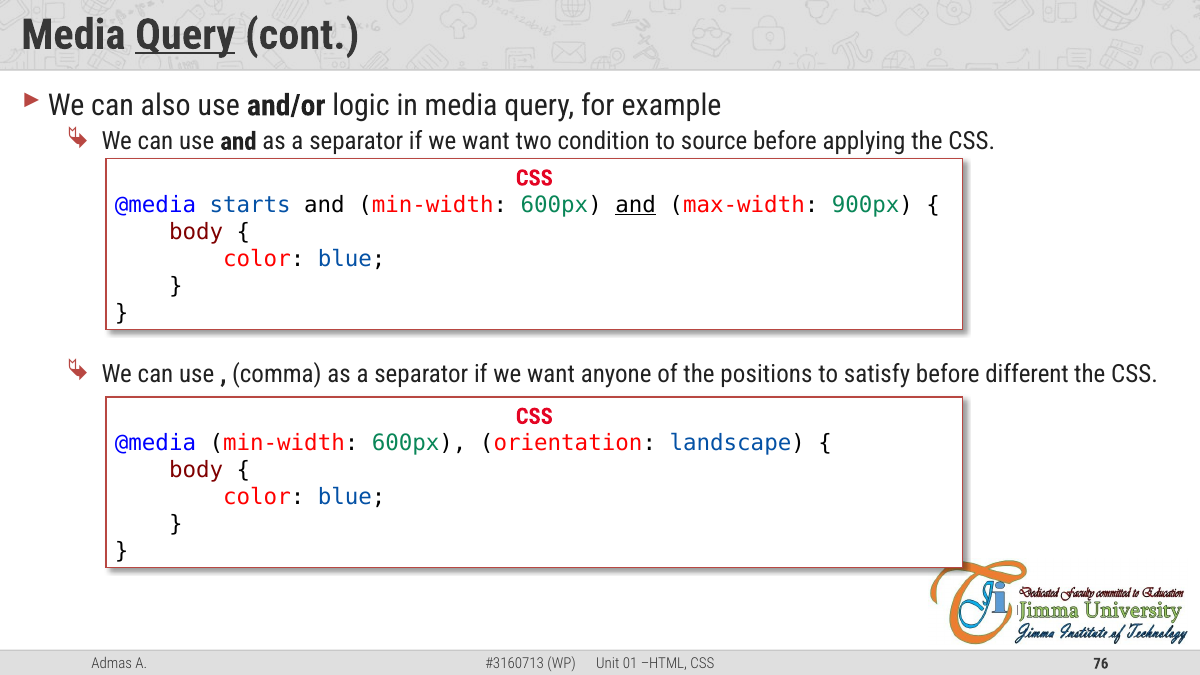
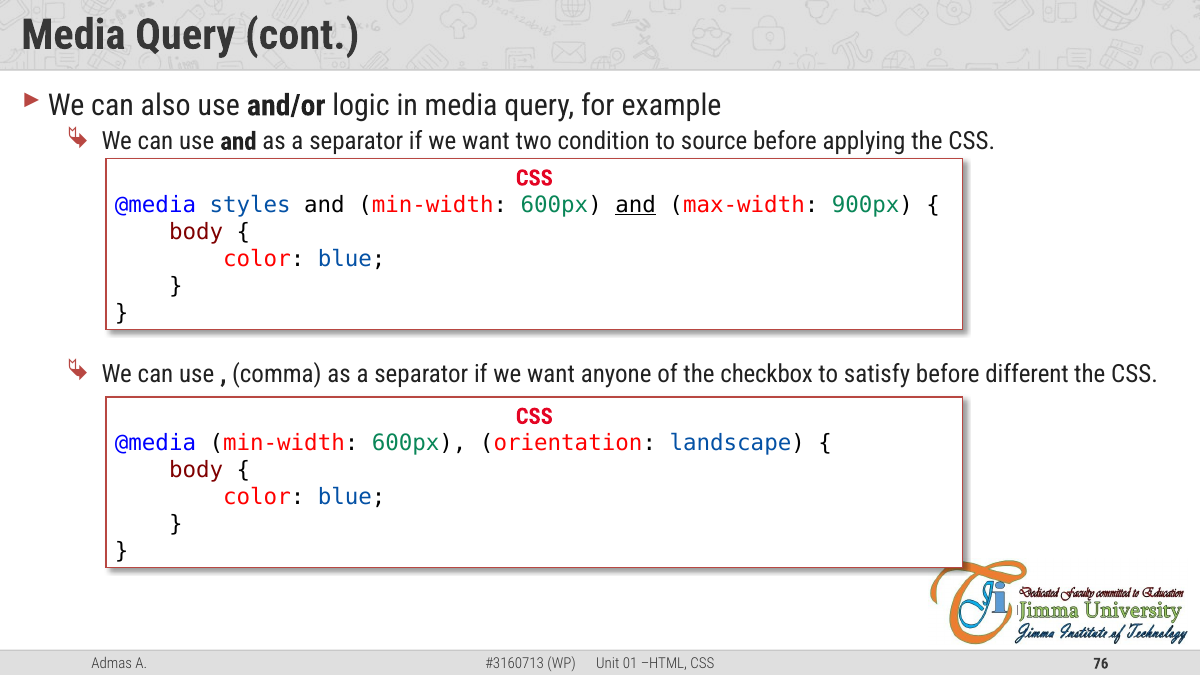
Query underline: present -> none (185, 35)
starts: starts -> styles (250, 205)
positions: positions -> checkbox (767, 374)
